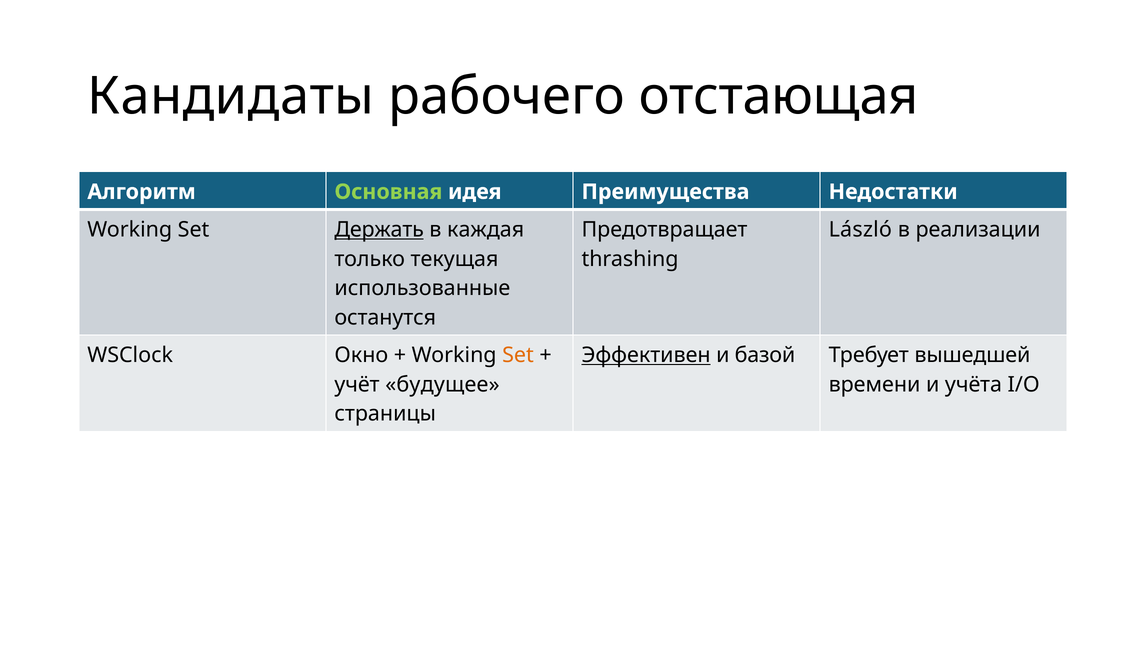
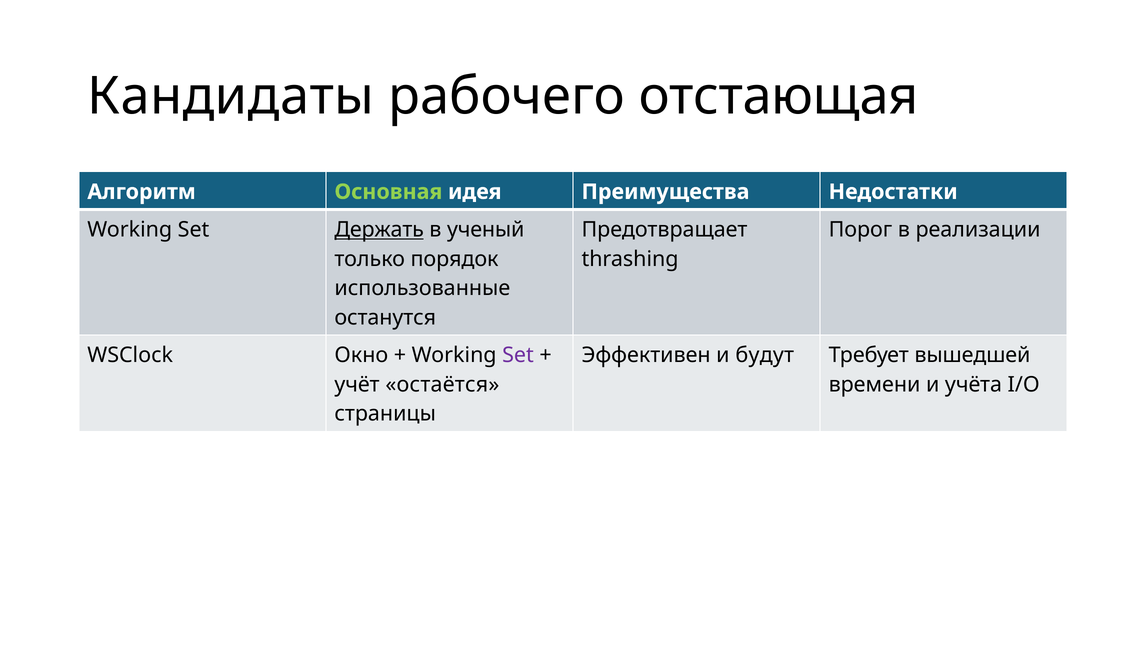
каждая: каждая -> ученый (486, 230)
László: László -> Порог (860, 230)
текущая: текущая -> порядок (455, 259)
Set colour: orange -> purple (518, 355)
Эффективен underline: present -> none (646, 355)
базой: базой -> будут (765, 355)
будущее: будущее -> остаётся (442, 384)
